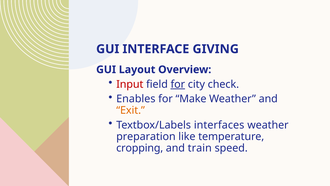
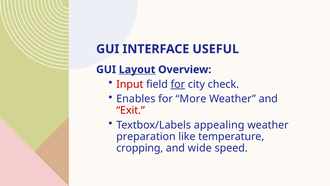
GIVING: GIVING -> USEFUL (216, 49)
Layout underline: none -> present (137, 69)
Make: Make -> More (191, 99)
Exit colour: orange -> red (131, 110)
interfaces: interfaces -> appealing (219, 125)
train: train -> wide (200, 148)
